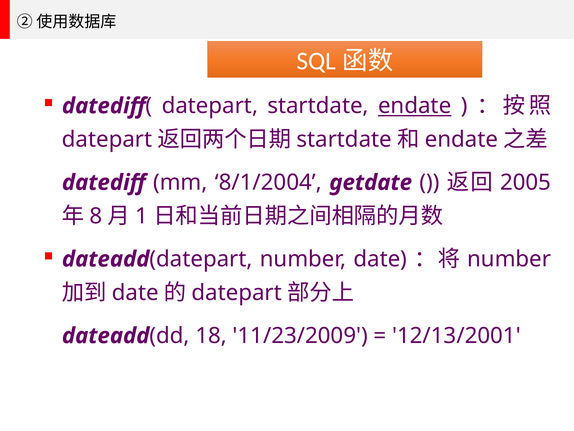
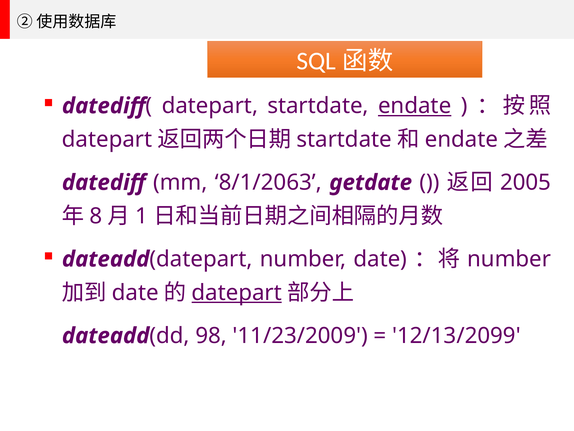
8/1/2004: 8/1/2004 -> 8/1/2063 (268, 182)
datepart underline: none -> present (237, 292)
18: 18 -> 98 (211, 335)
12/13/2001: 12/13/2001 -> 12/13/2099 (456, 335)
